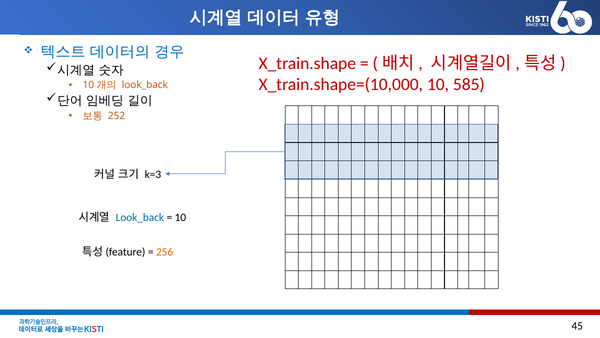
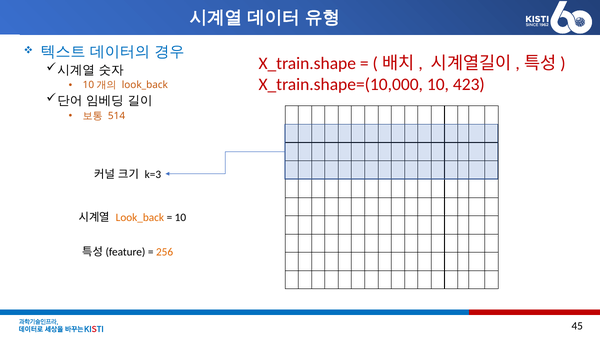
585: 585 -> 423 (469, 84)
252: 252 -> 514 (117, 116)
Look_back colour: blue -> orange (140, 217)
